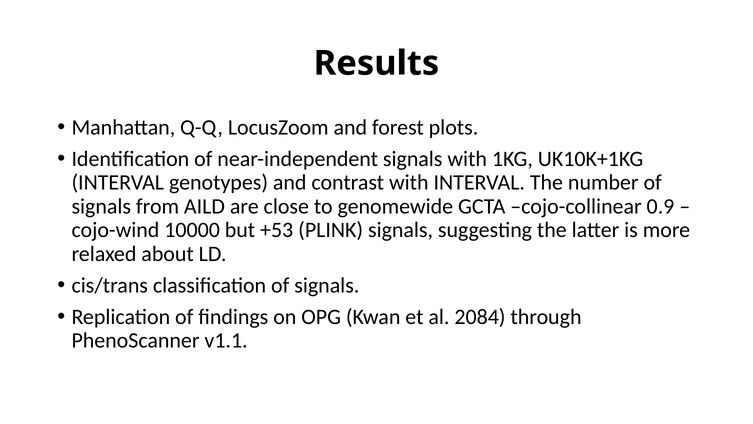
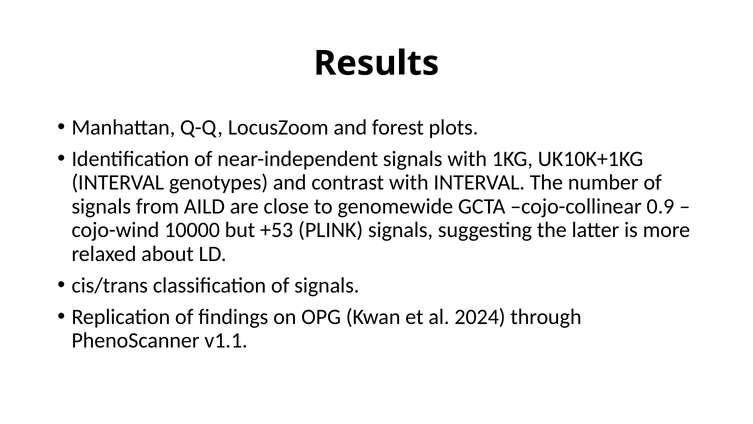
2084: 2084 -> 2024 (480, 317)
